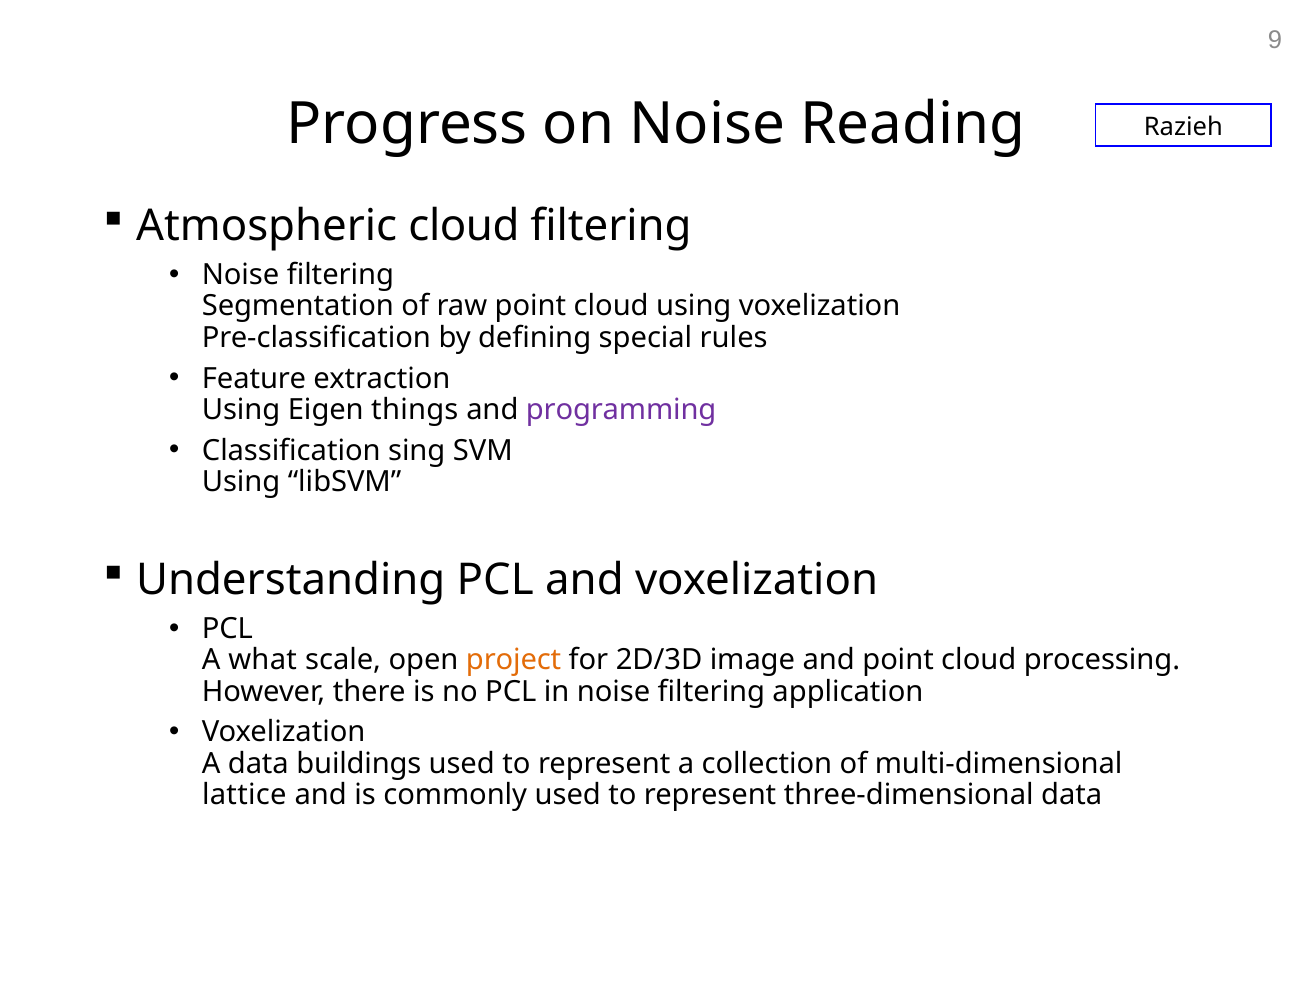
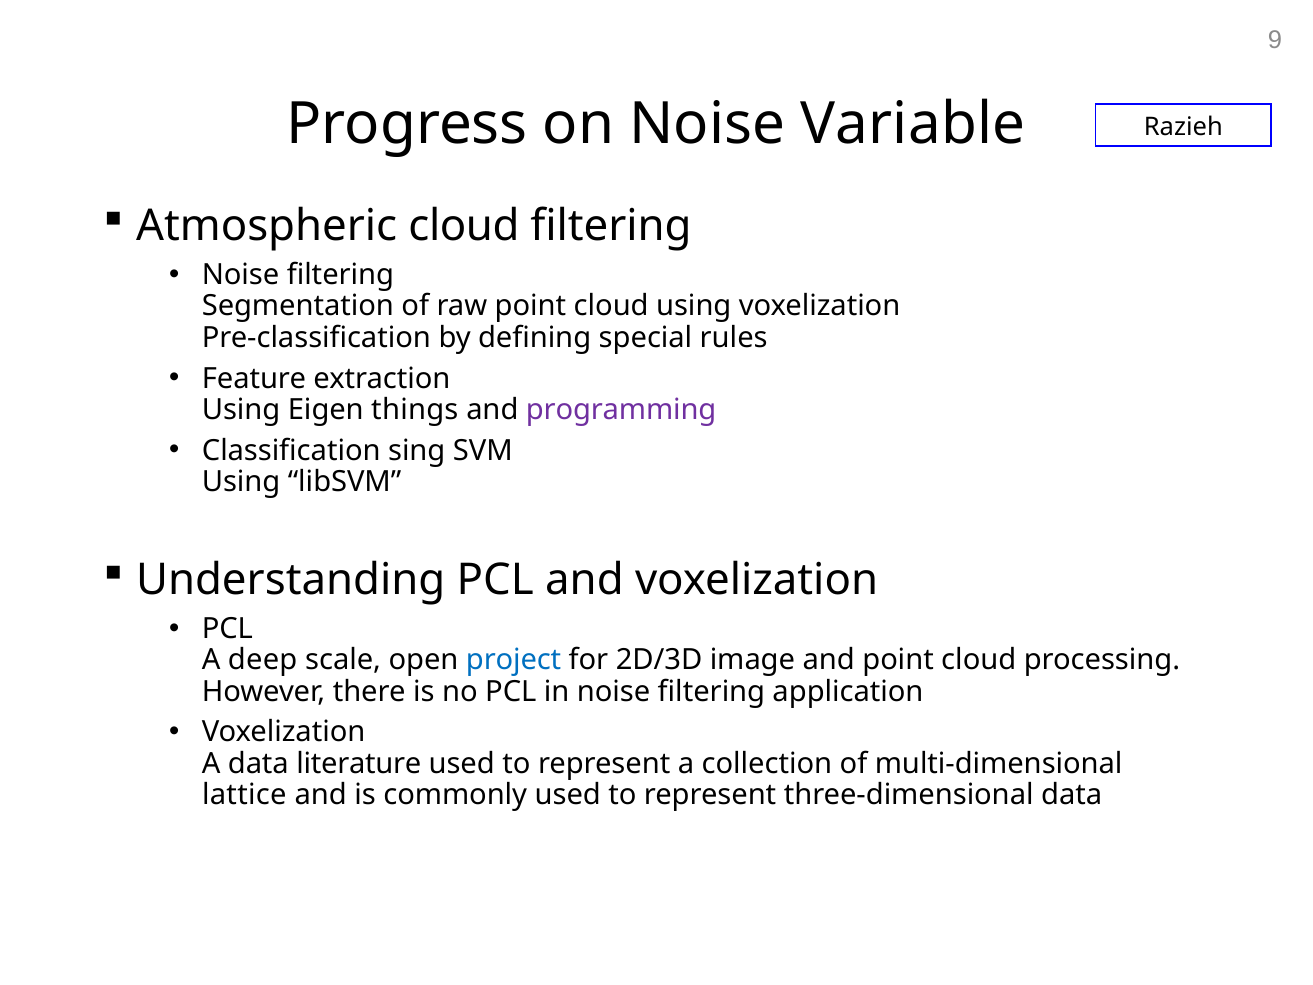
Reading: Reading -> Variable (913, 125)
what: what -> deep (263, 660)
project colour: orange -> blue (514, 660)
buildings: buildings -> literature (359, 764)
